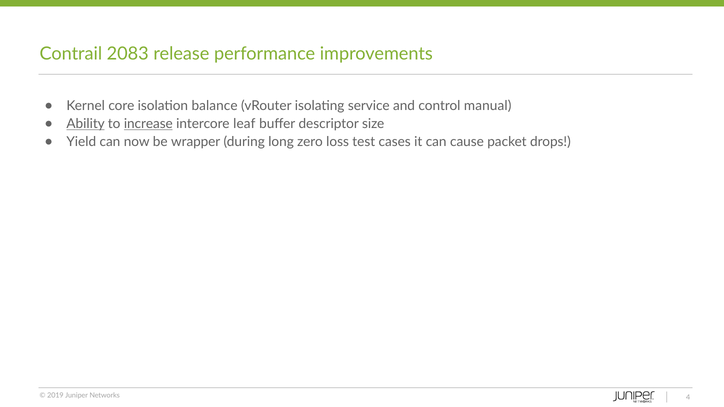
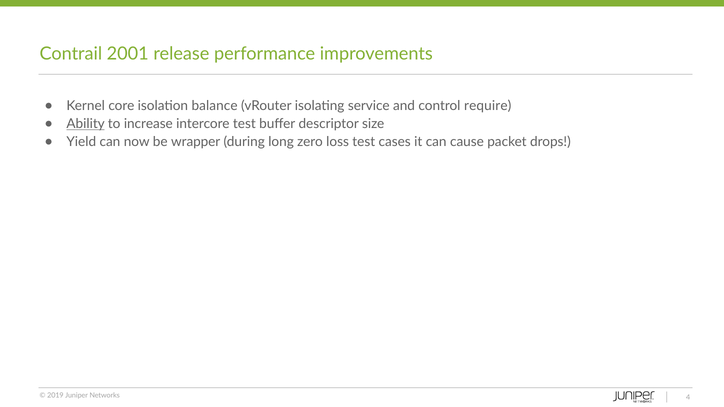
2083: 2083 -> 2001 (128, 54)
manual: manual -> require (488, 106)
increase underline: present -> none (148, 124)
intercore leaf: leaf -> test (244, 124)
